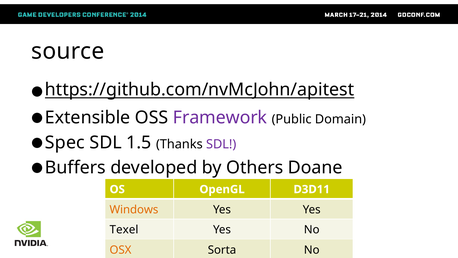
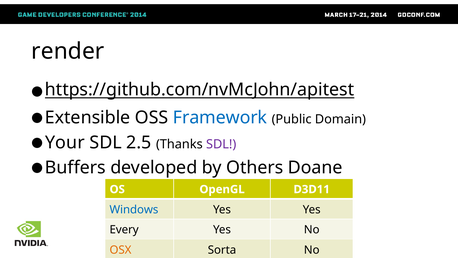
source: source -> render (68, 51)
Framework colour: purple -> blue (220, 117)
Spec: Spec -> Your (65, 142)
1.5: 1.5 -> 2.5 (139, 142)
Windows colour: orange -> blue (134, 209)
Texel: Texel -> Every (124, 229)
